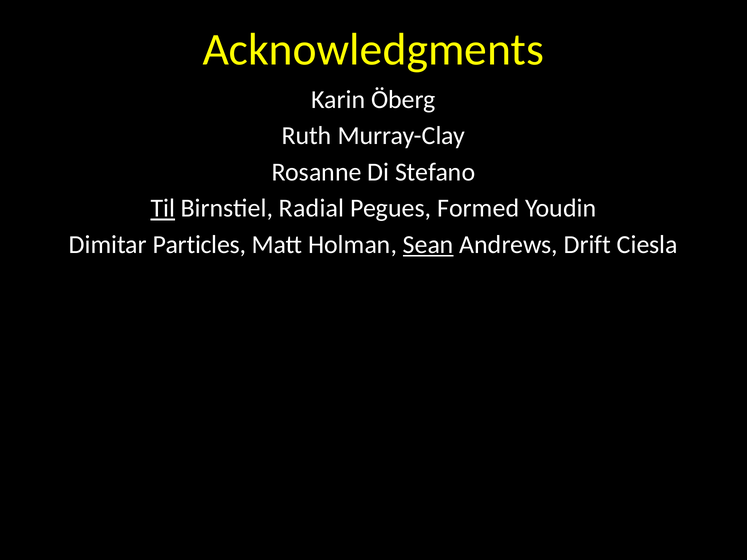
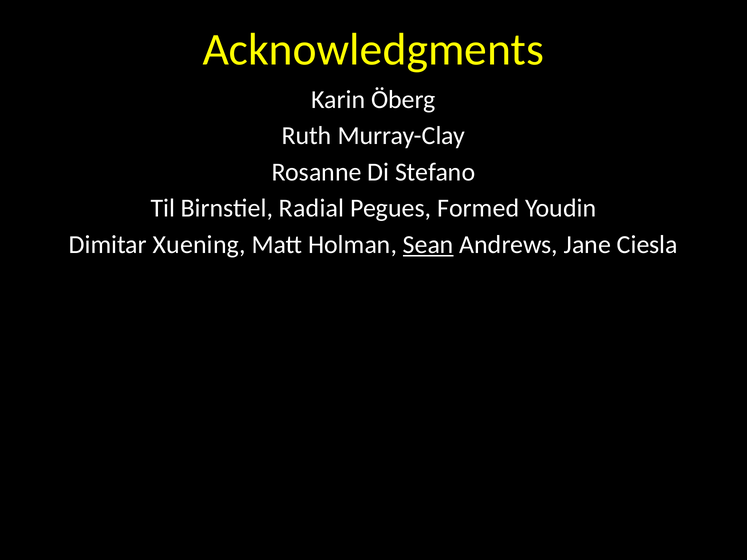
Til underline: present -> none (163, 208)
Particles: Particles -> Xuening (199, 245)
Drift: Drift -> Jane (587, 245)
